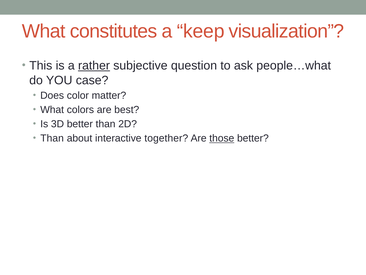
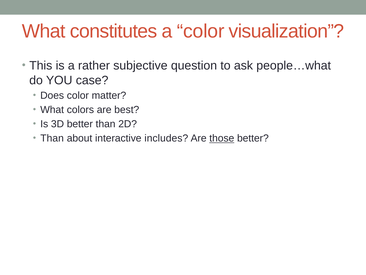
a keep: keep -> color (201, 31)
rather underline: present -> none (94, 65)
together: together -> includes (166, 138)
